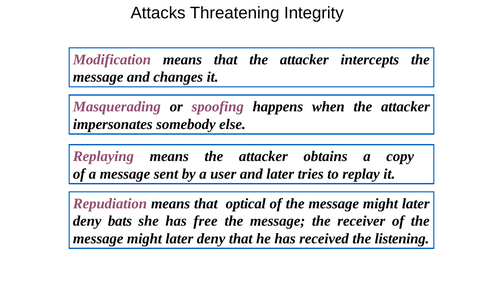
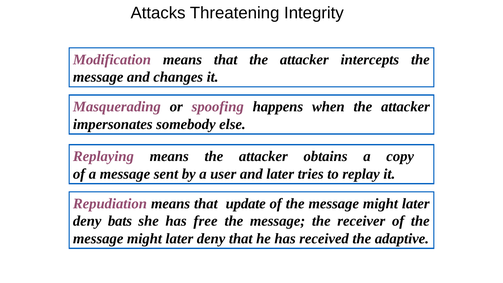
optical: optical -> update (246, 203)
listening: listening -> adaptive (402, 239)
